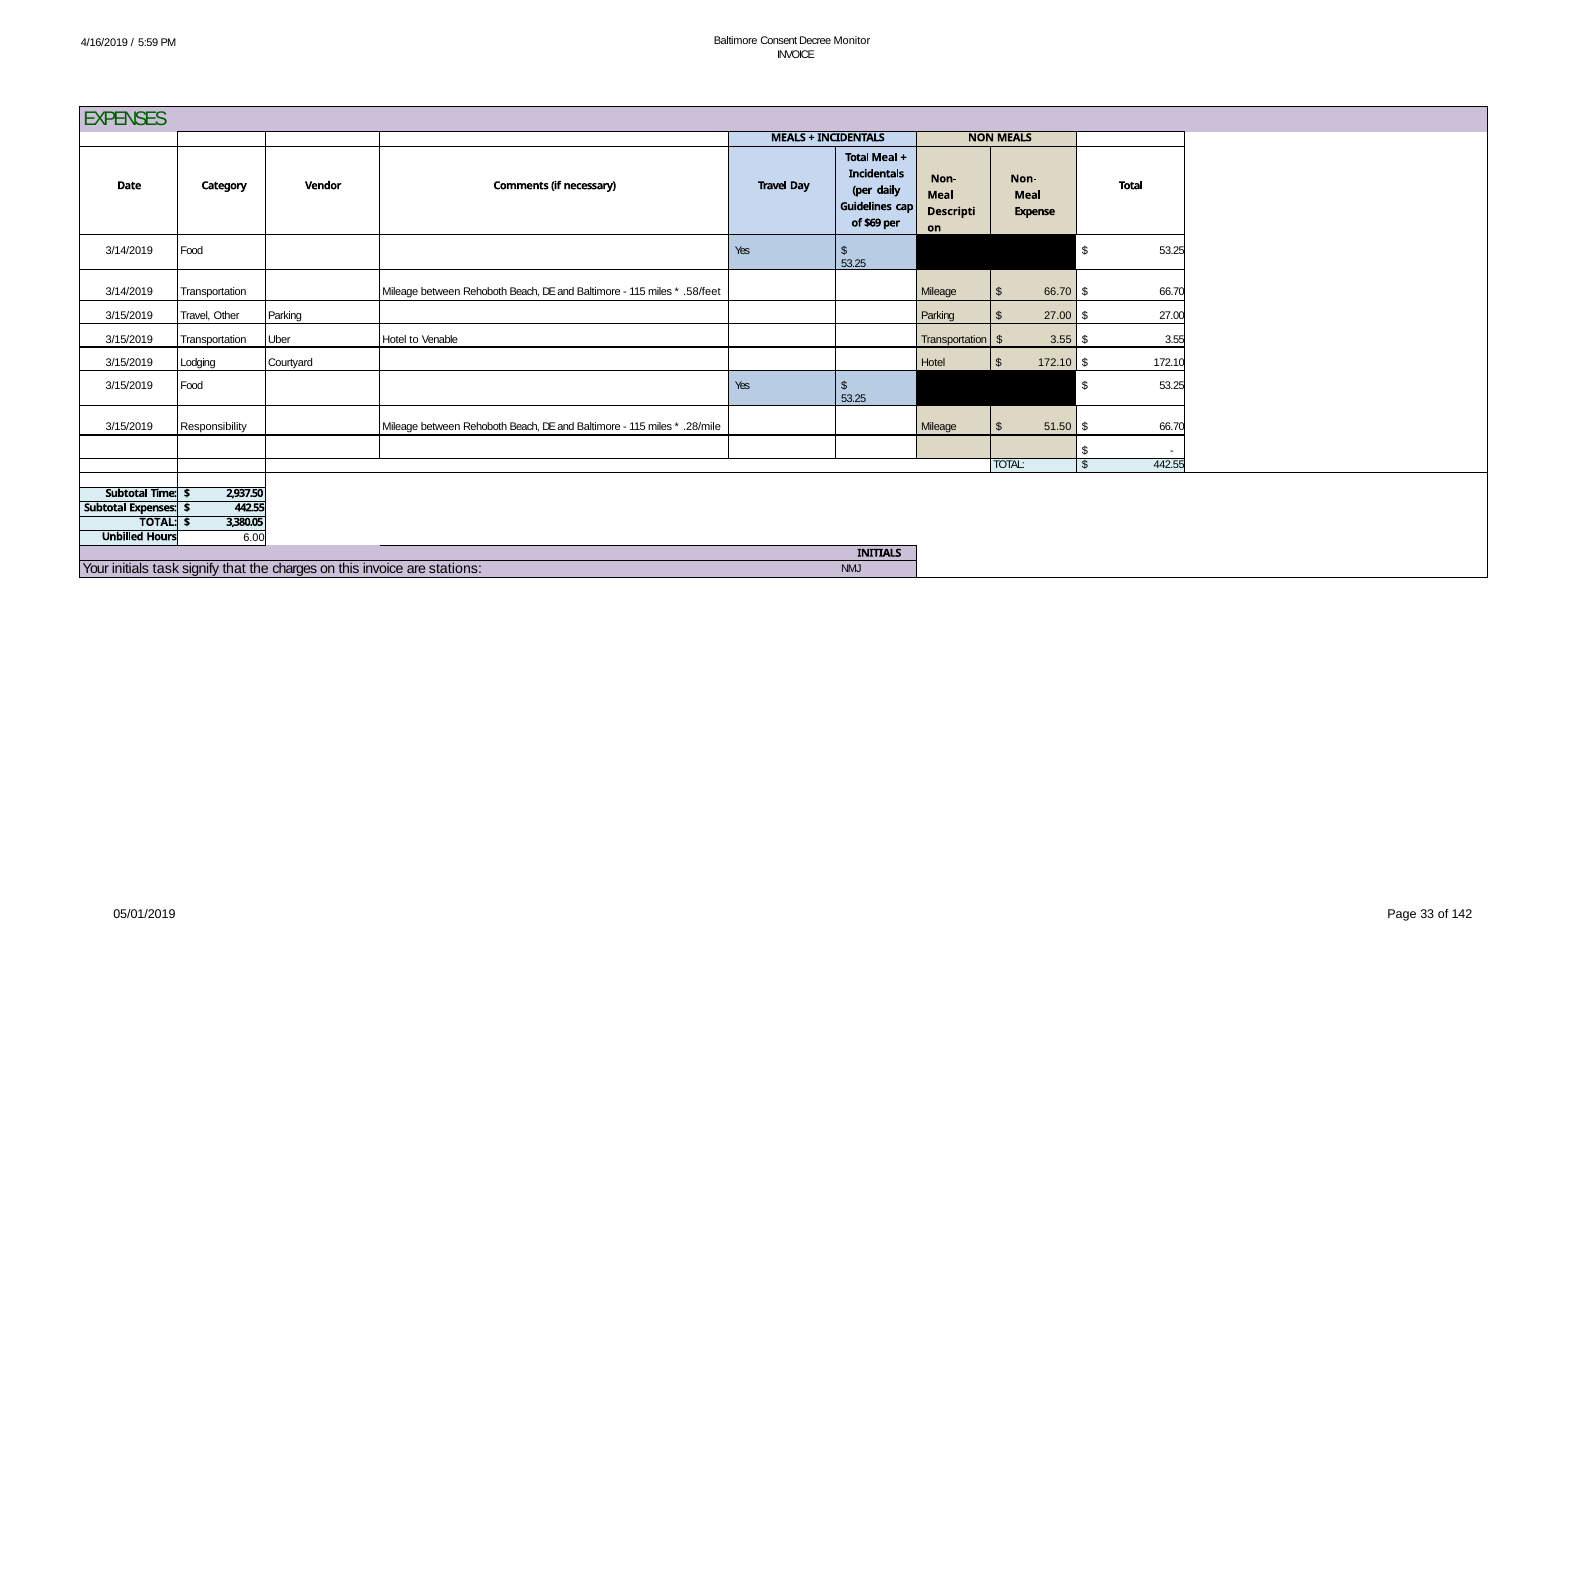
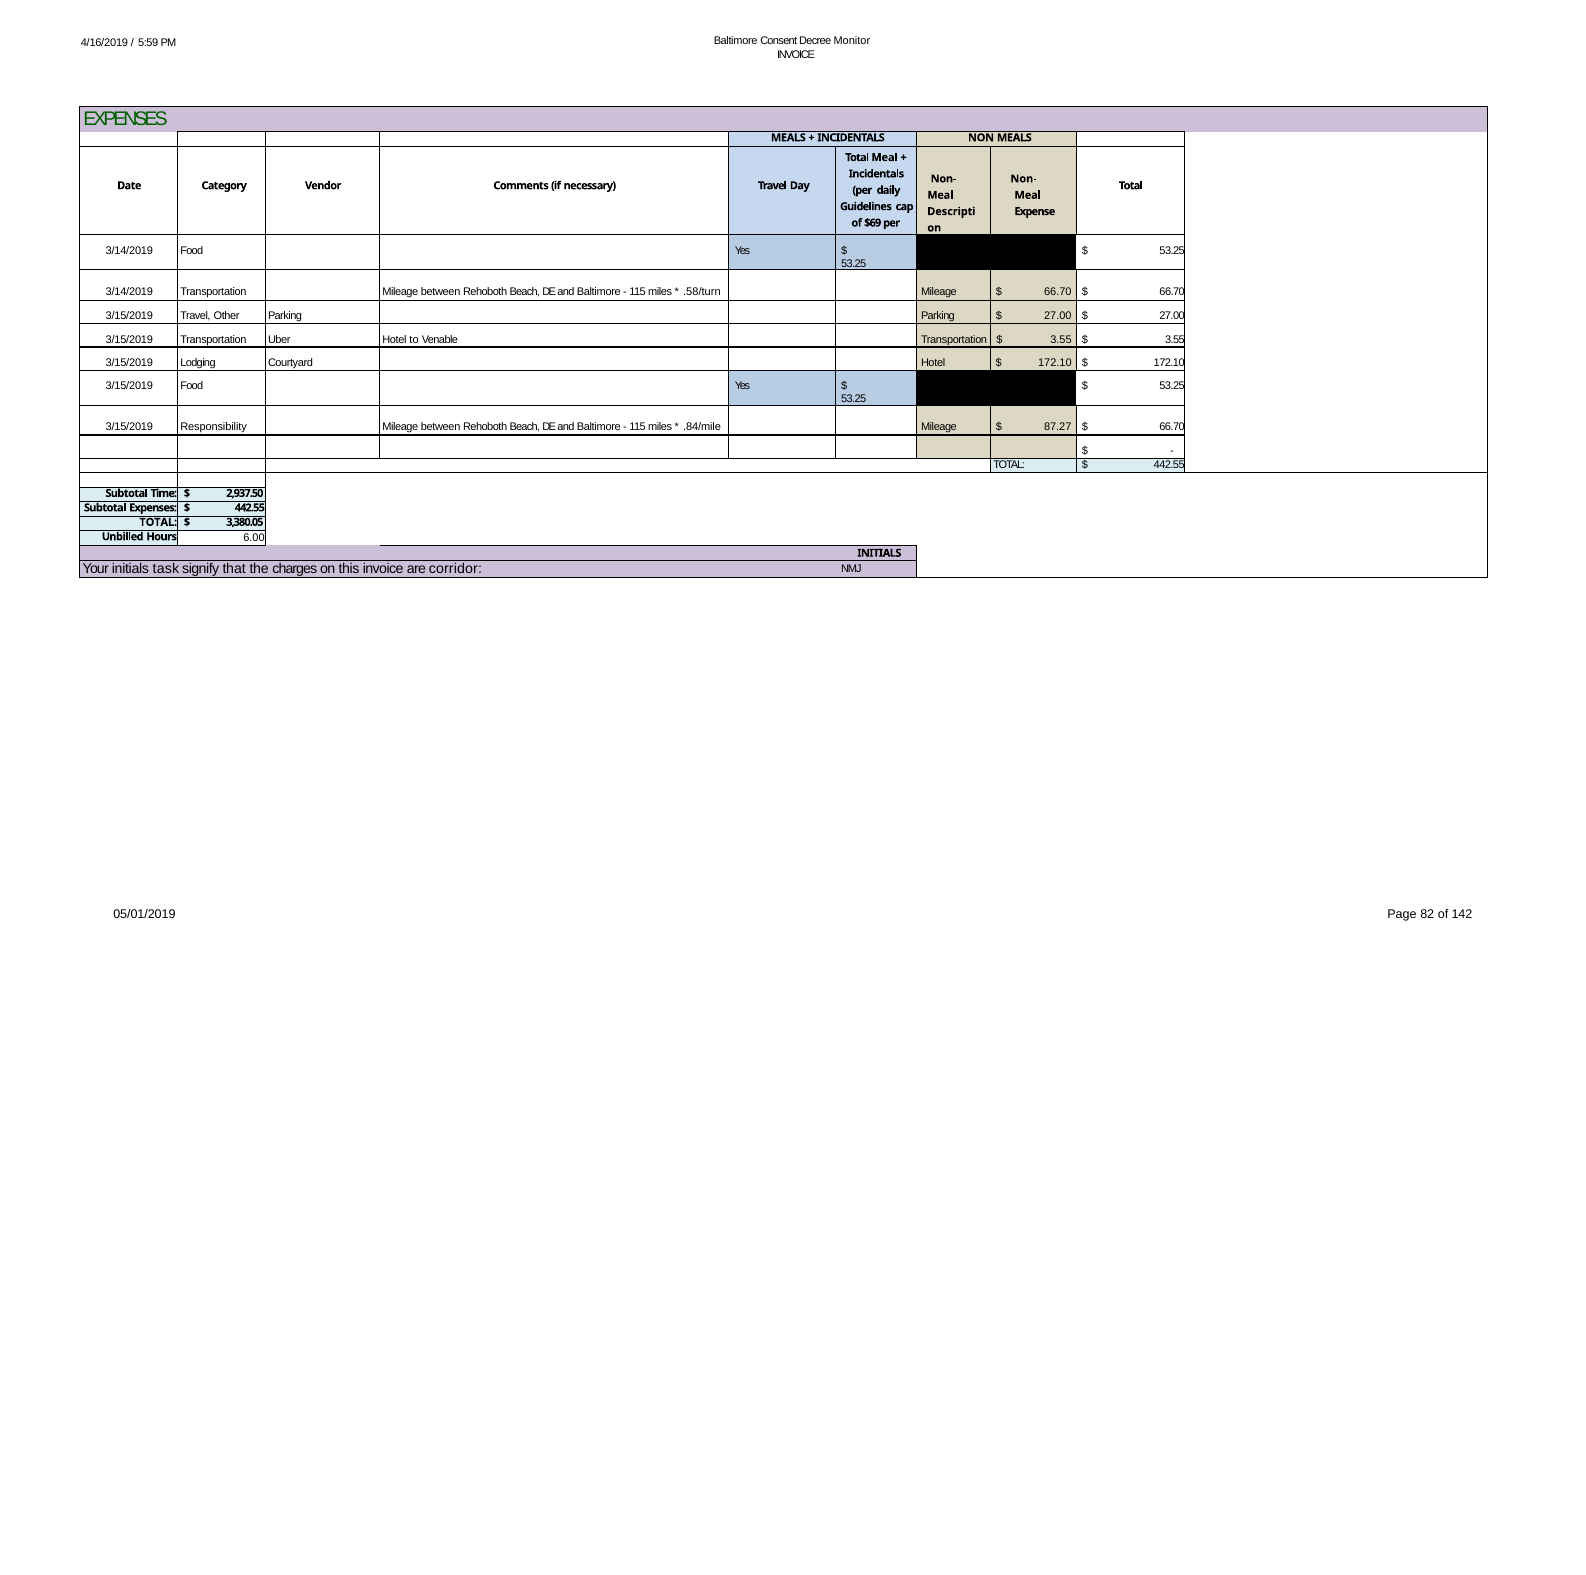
.58/feet: .58/feet -> .58/turn (702, 292)
.28/mile: .28/mile -> .84/mile (702, 427)
51.50: 51.50 -> 87.27 (1058, 427)
stations: stations -> corridor (455, 569)
33: 33 -> 82 (1427, 915)
